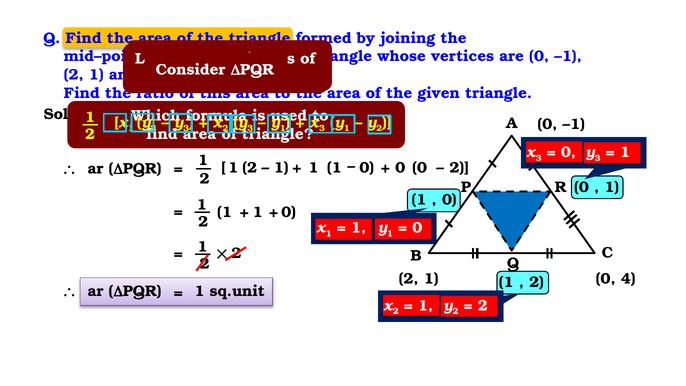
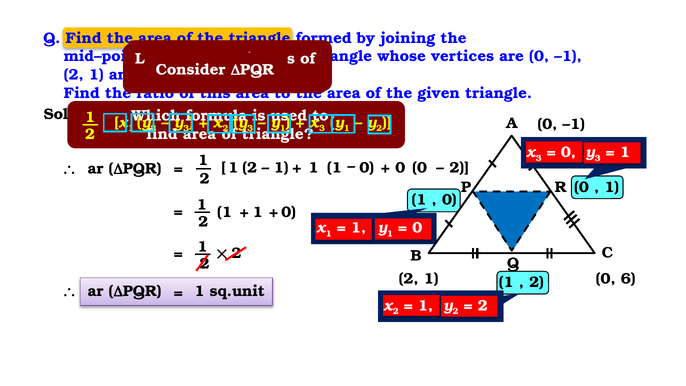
4: 4 -> 6 (628, 279)
